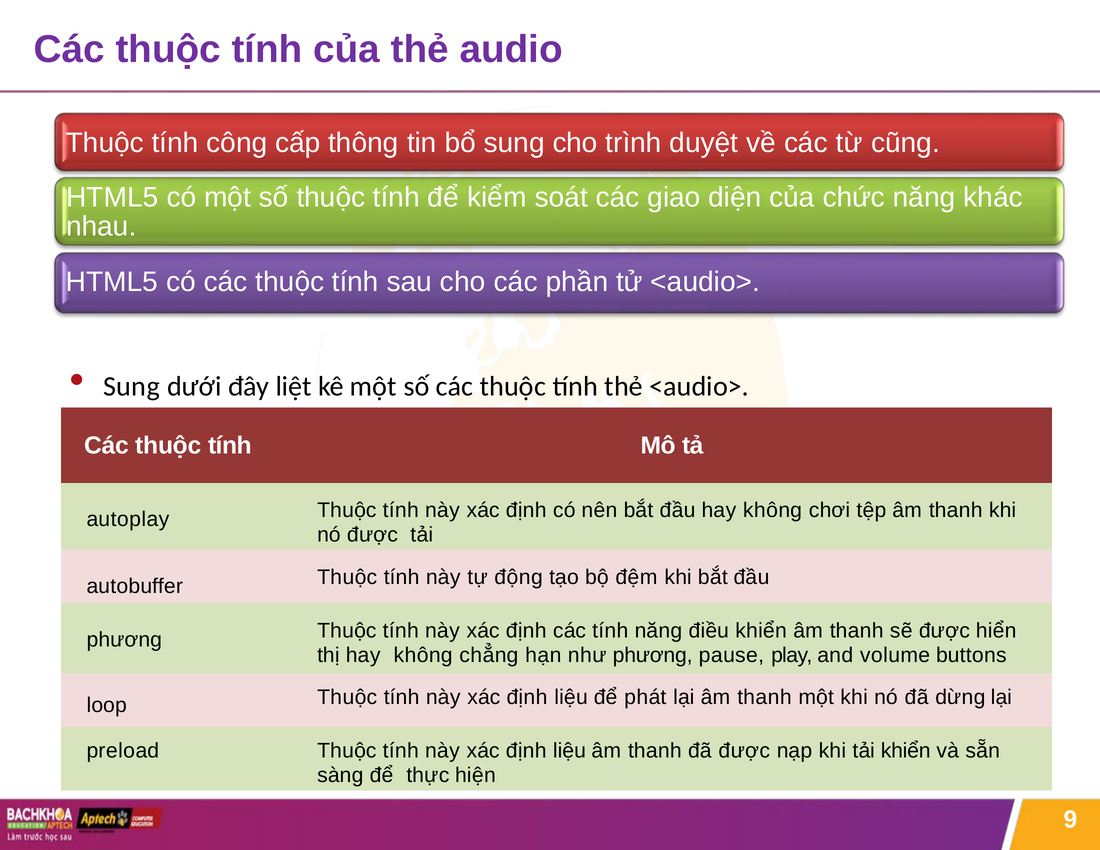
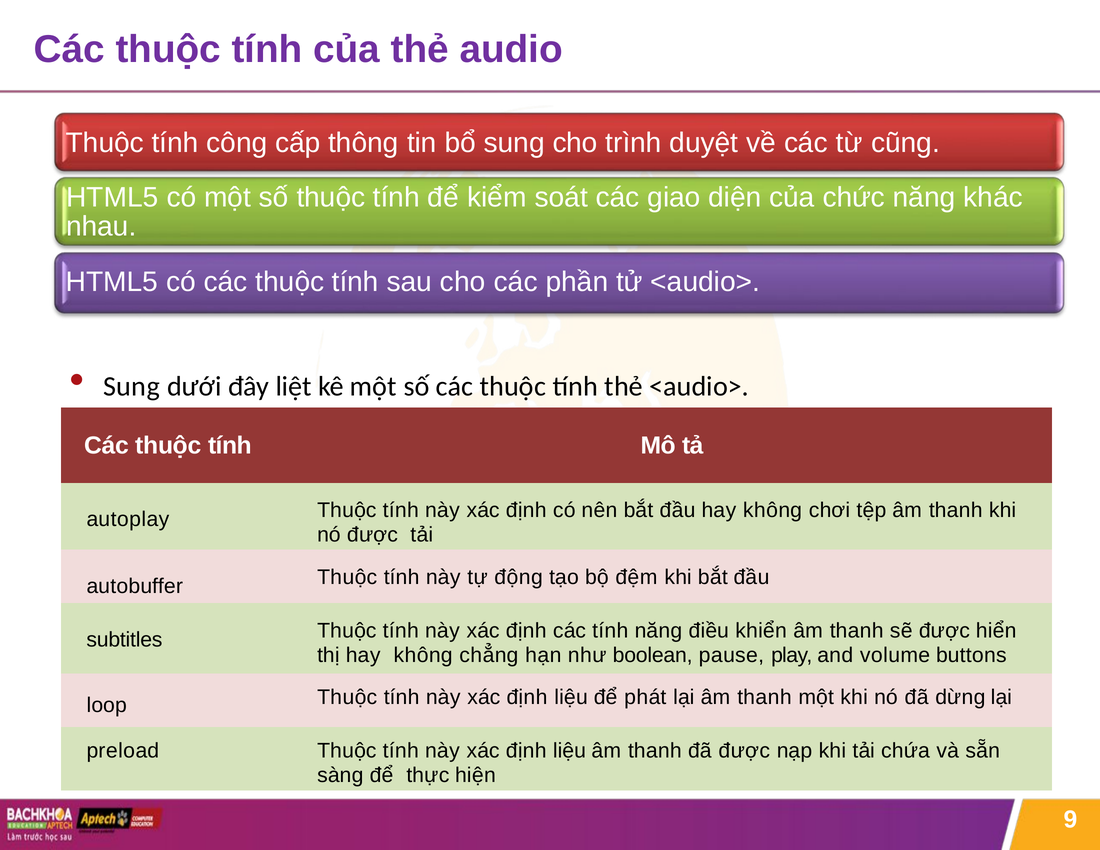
phương: phương -> subtitles (124, 640)
như phương: phương -> boolean (653, 655)
tải khiển: khiển -> chứa (905, 751)
